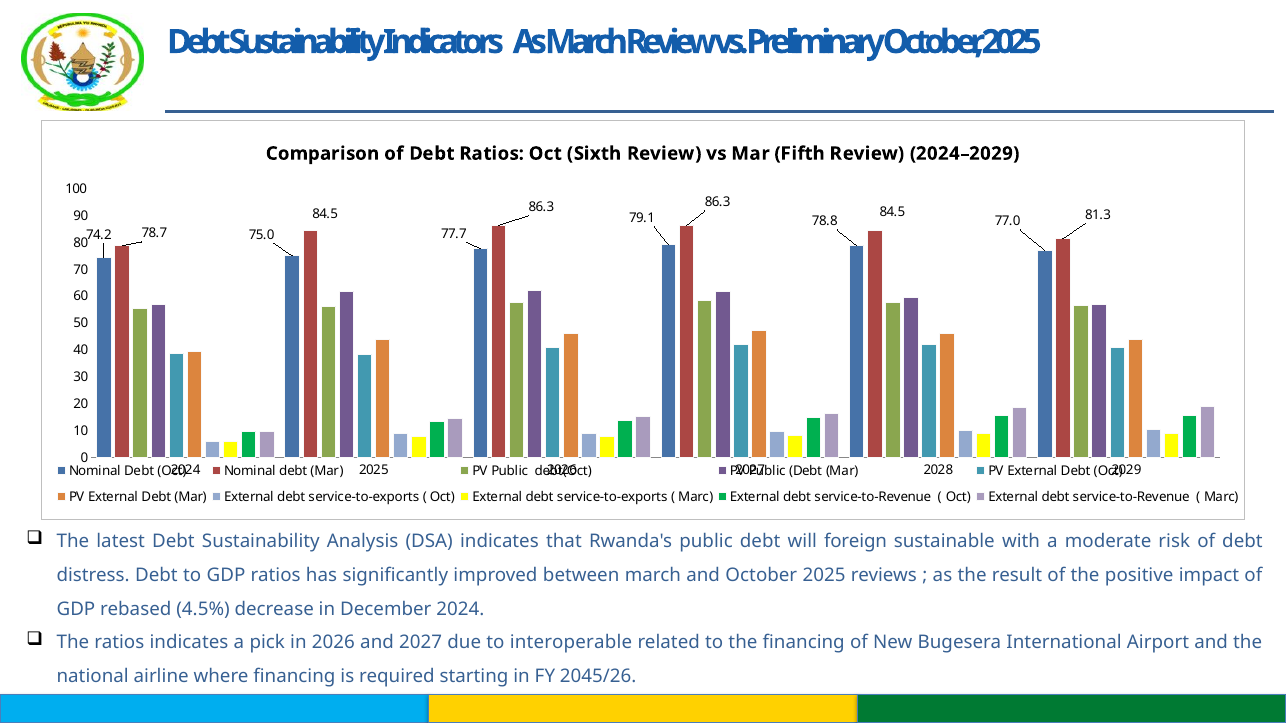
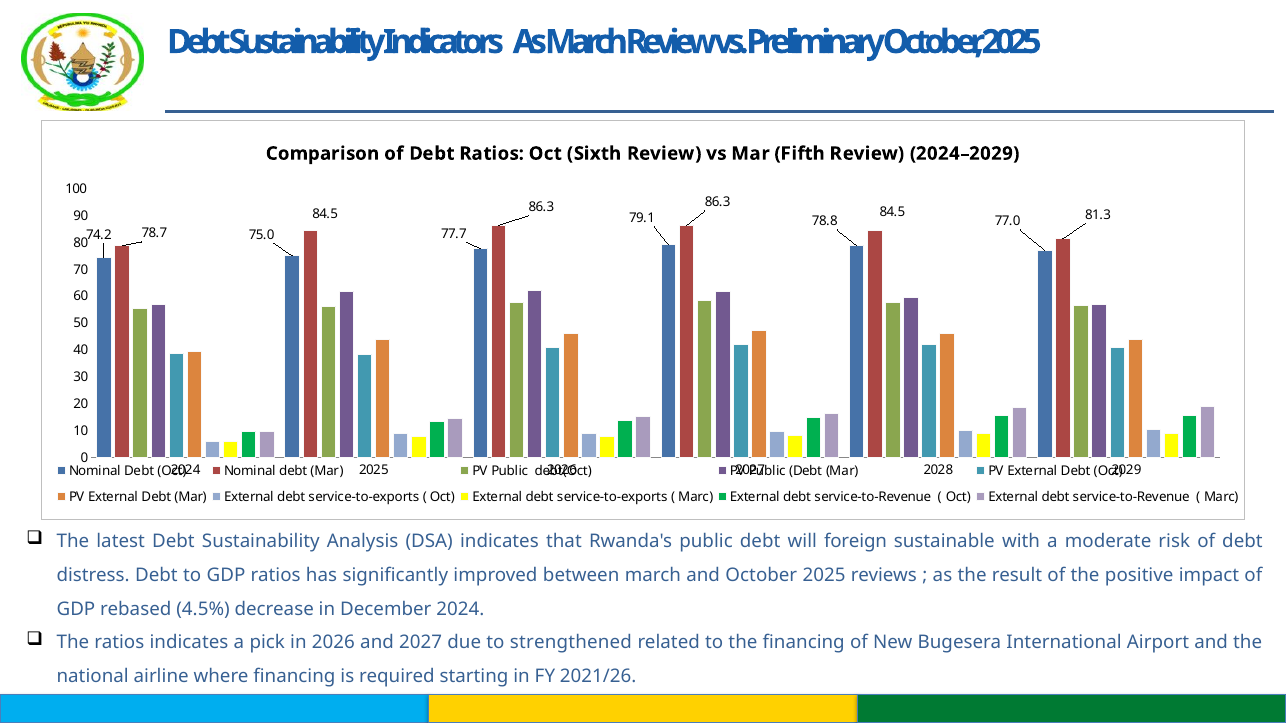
interoperable: interoperable -> strengthened (571, 643)
2045/26: 2045/26 -> 2021/26 (598, 677)
